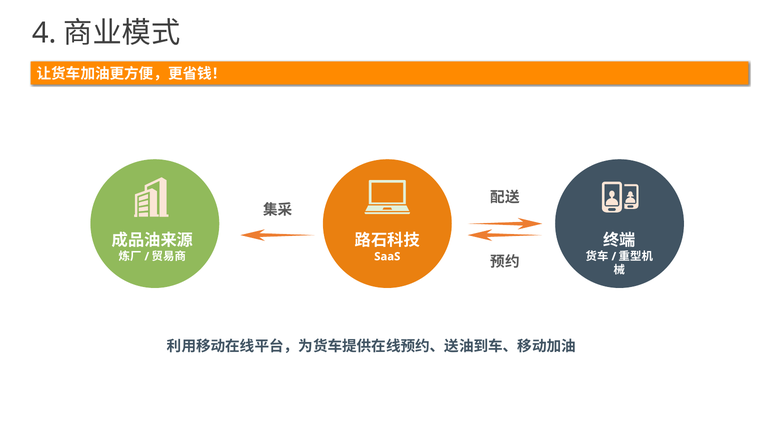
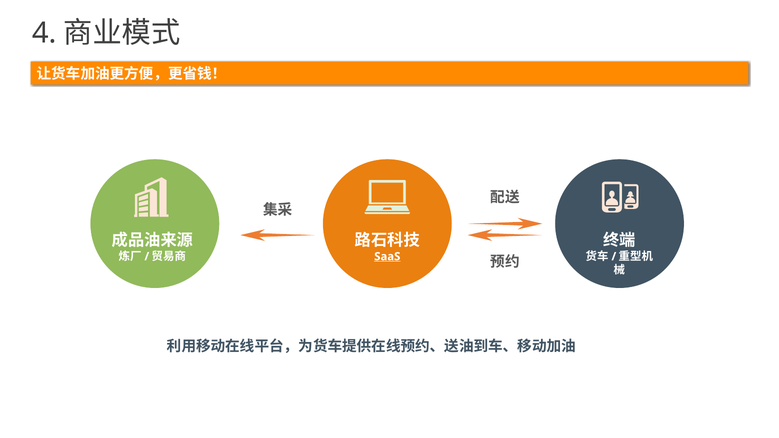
SaaS underline: none -> present (387, 257)
